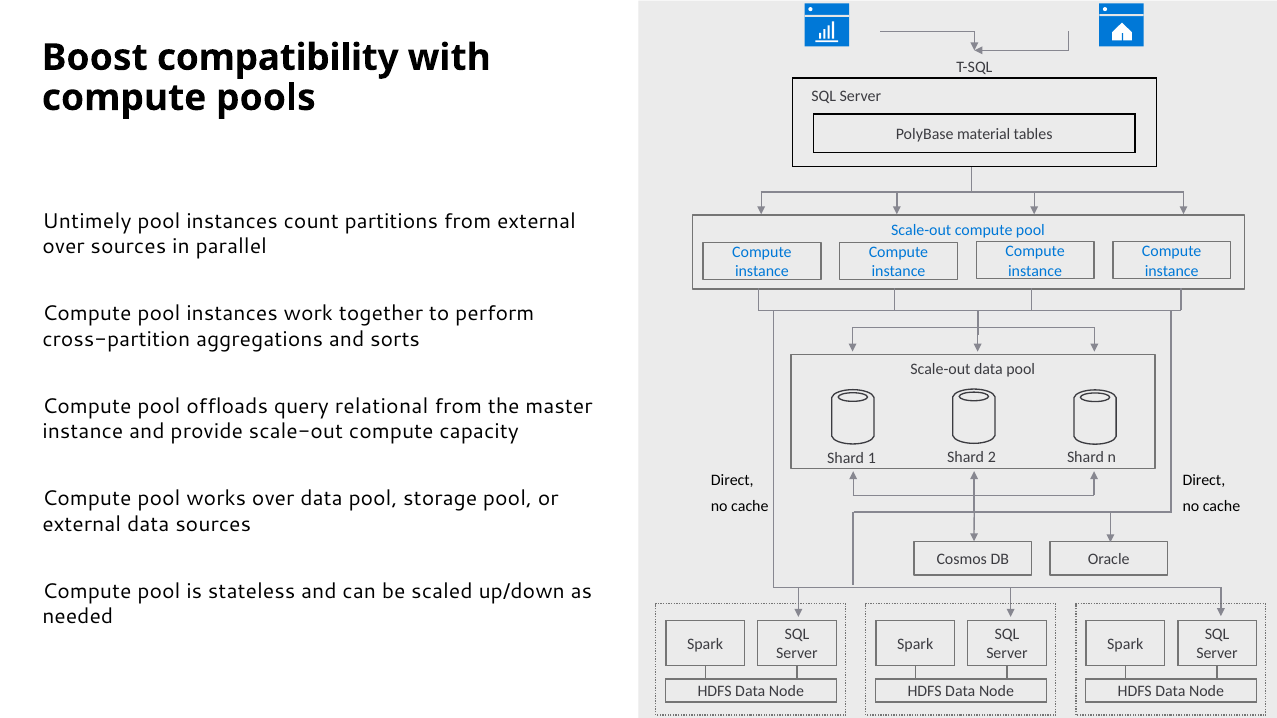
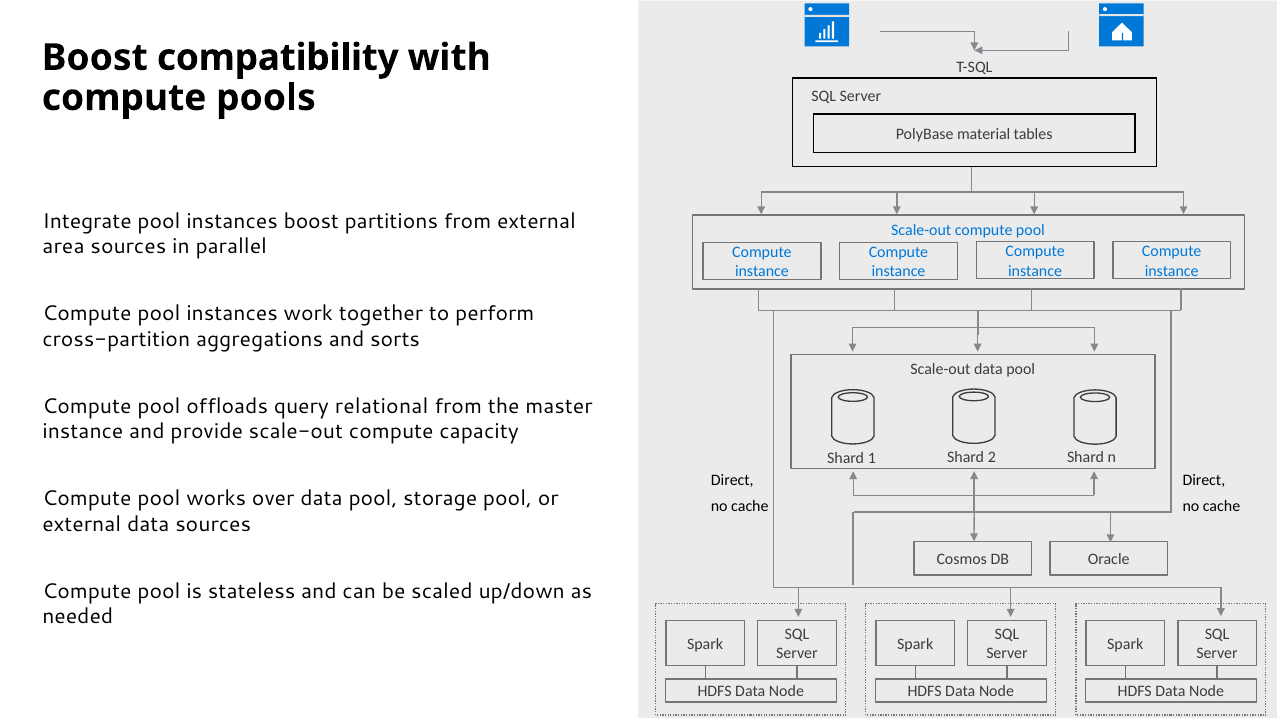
Untimely: Untimely -> Integrate (87, 221)
instances count: count -> boost (311, 221)
over: over -> area (63, 247)
